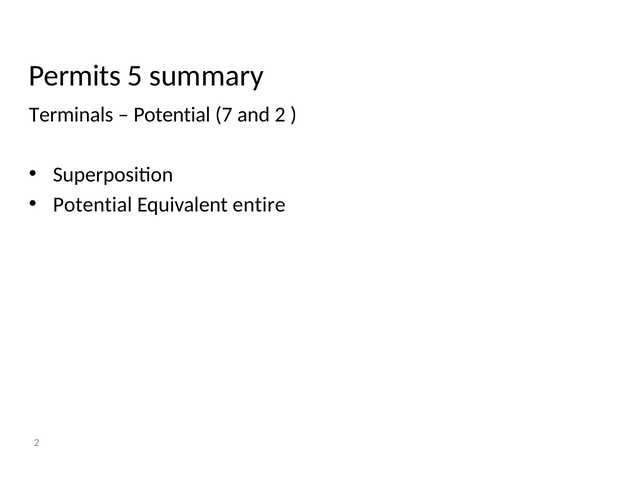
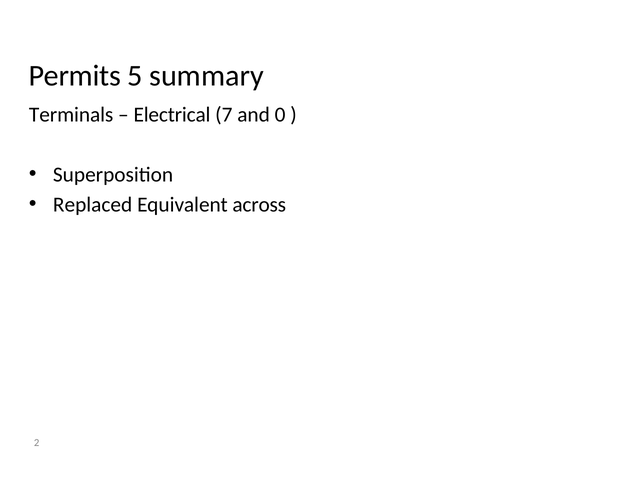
Potential: Potential -> Electrical (172, 115)
and 2: 2 -> 0 (280, 115)
Potential: Potential -> Replaced (93, 204)
entire: entire -> across (259, 204)
